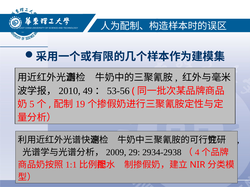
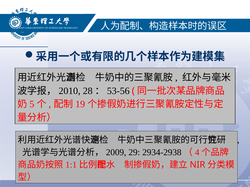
49: 49 -> 28 (88, 91)
